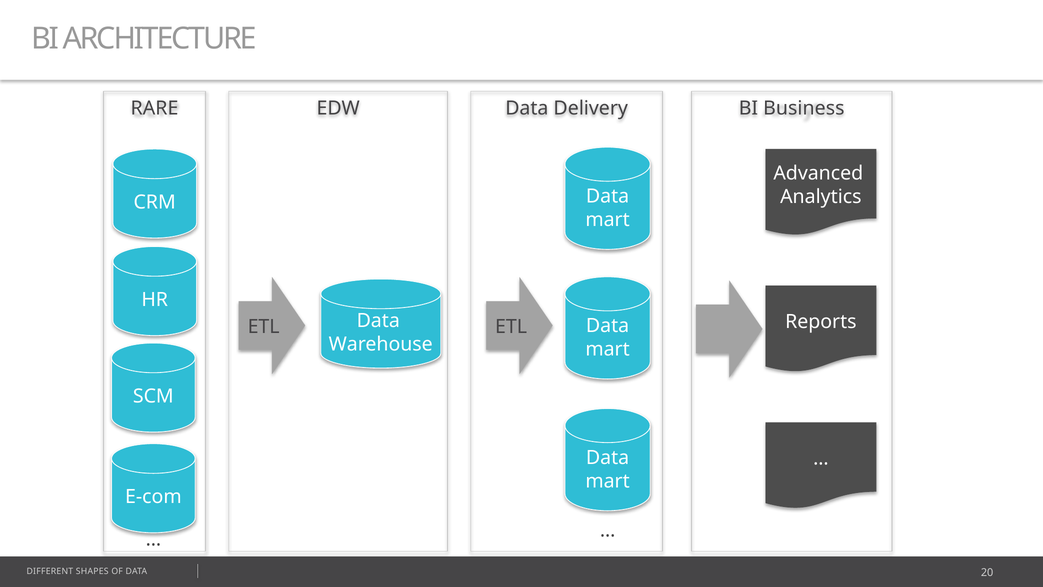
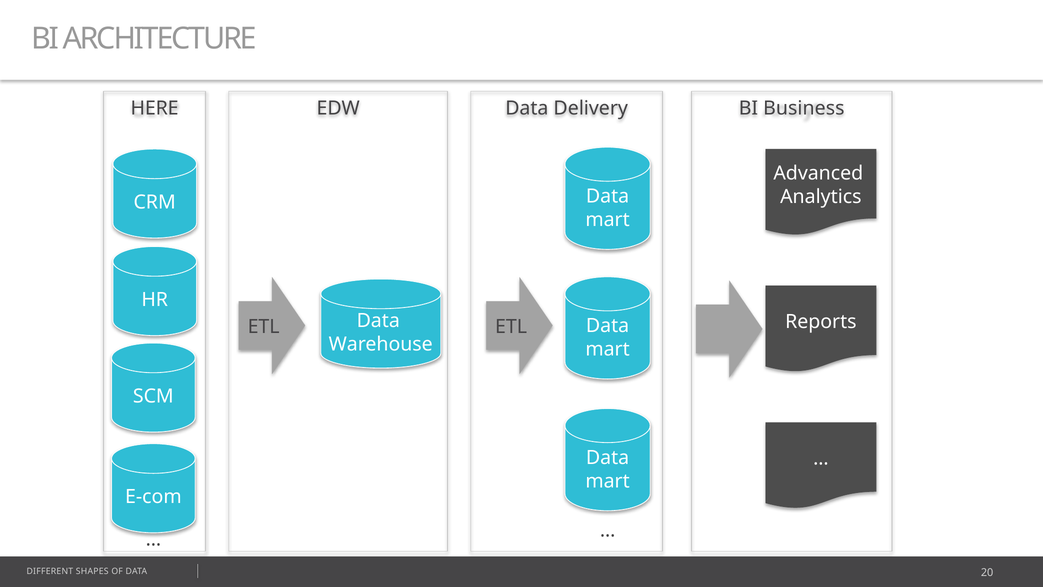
RARE: RARE -> HERE (155, 108)
